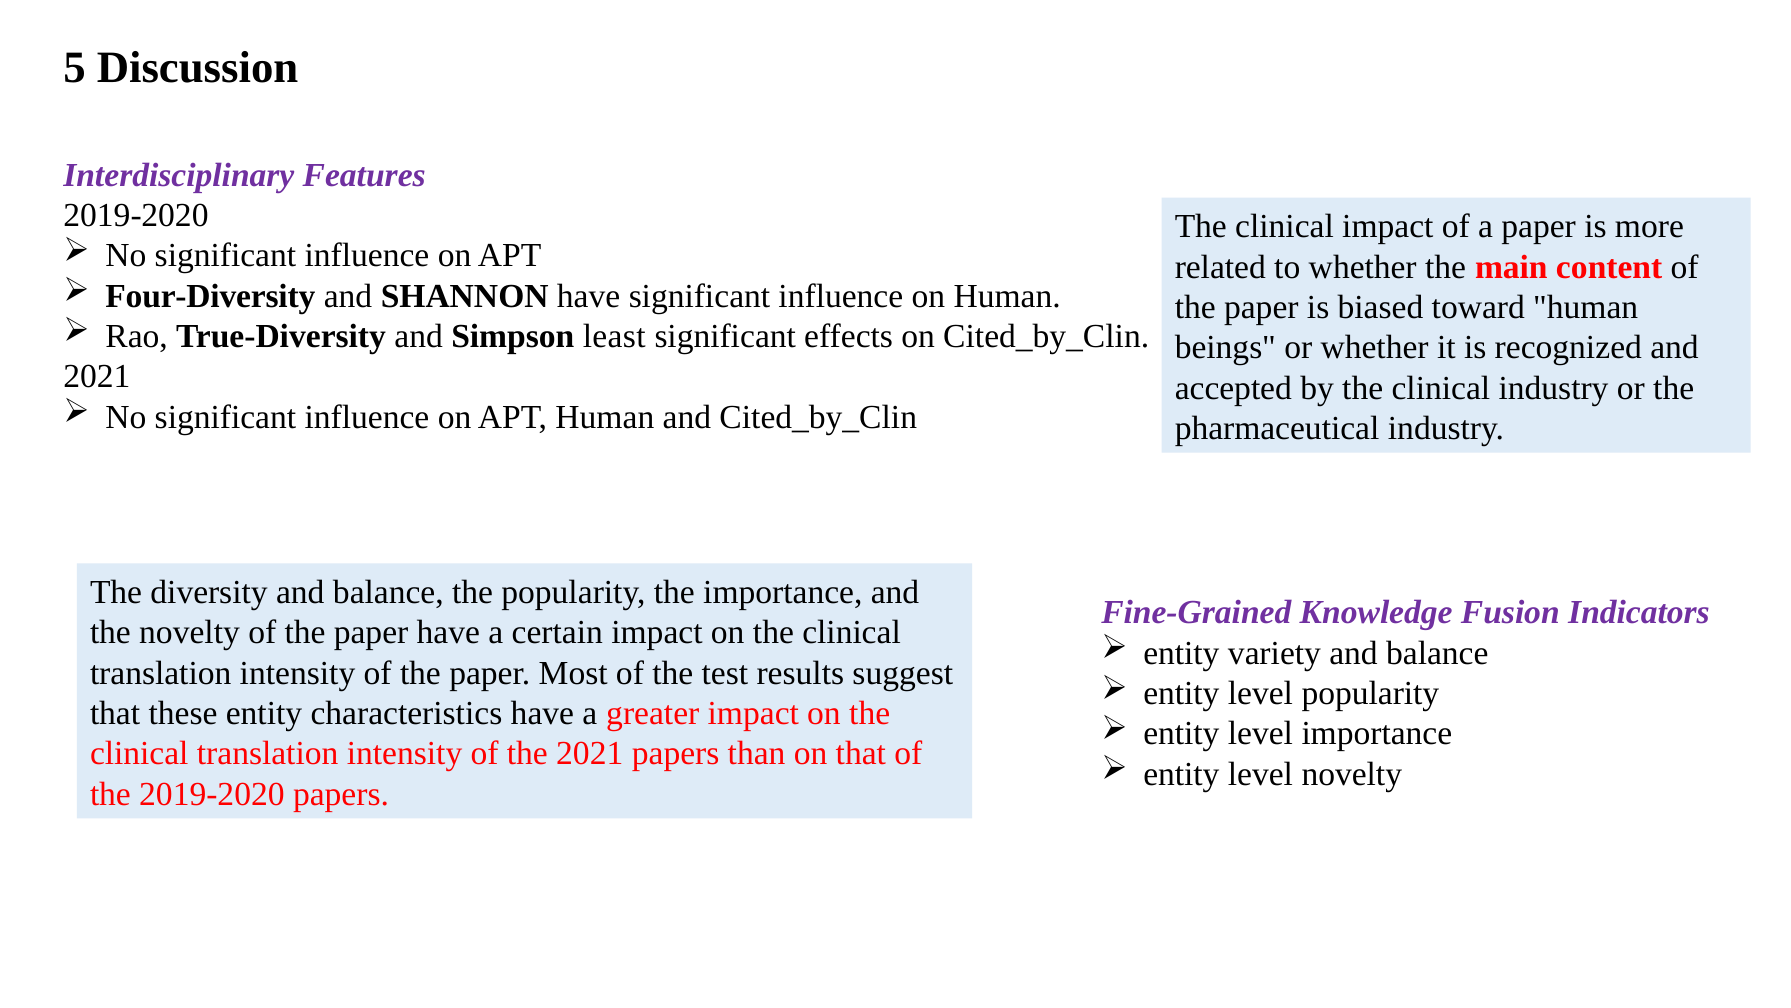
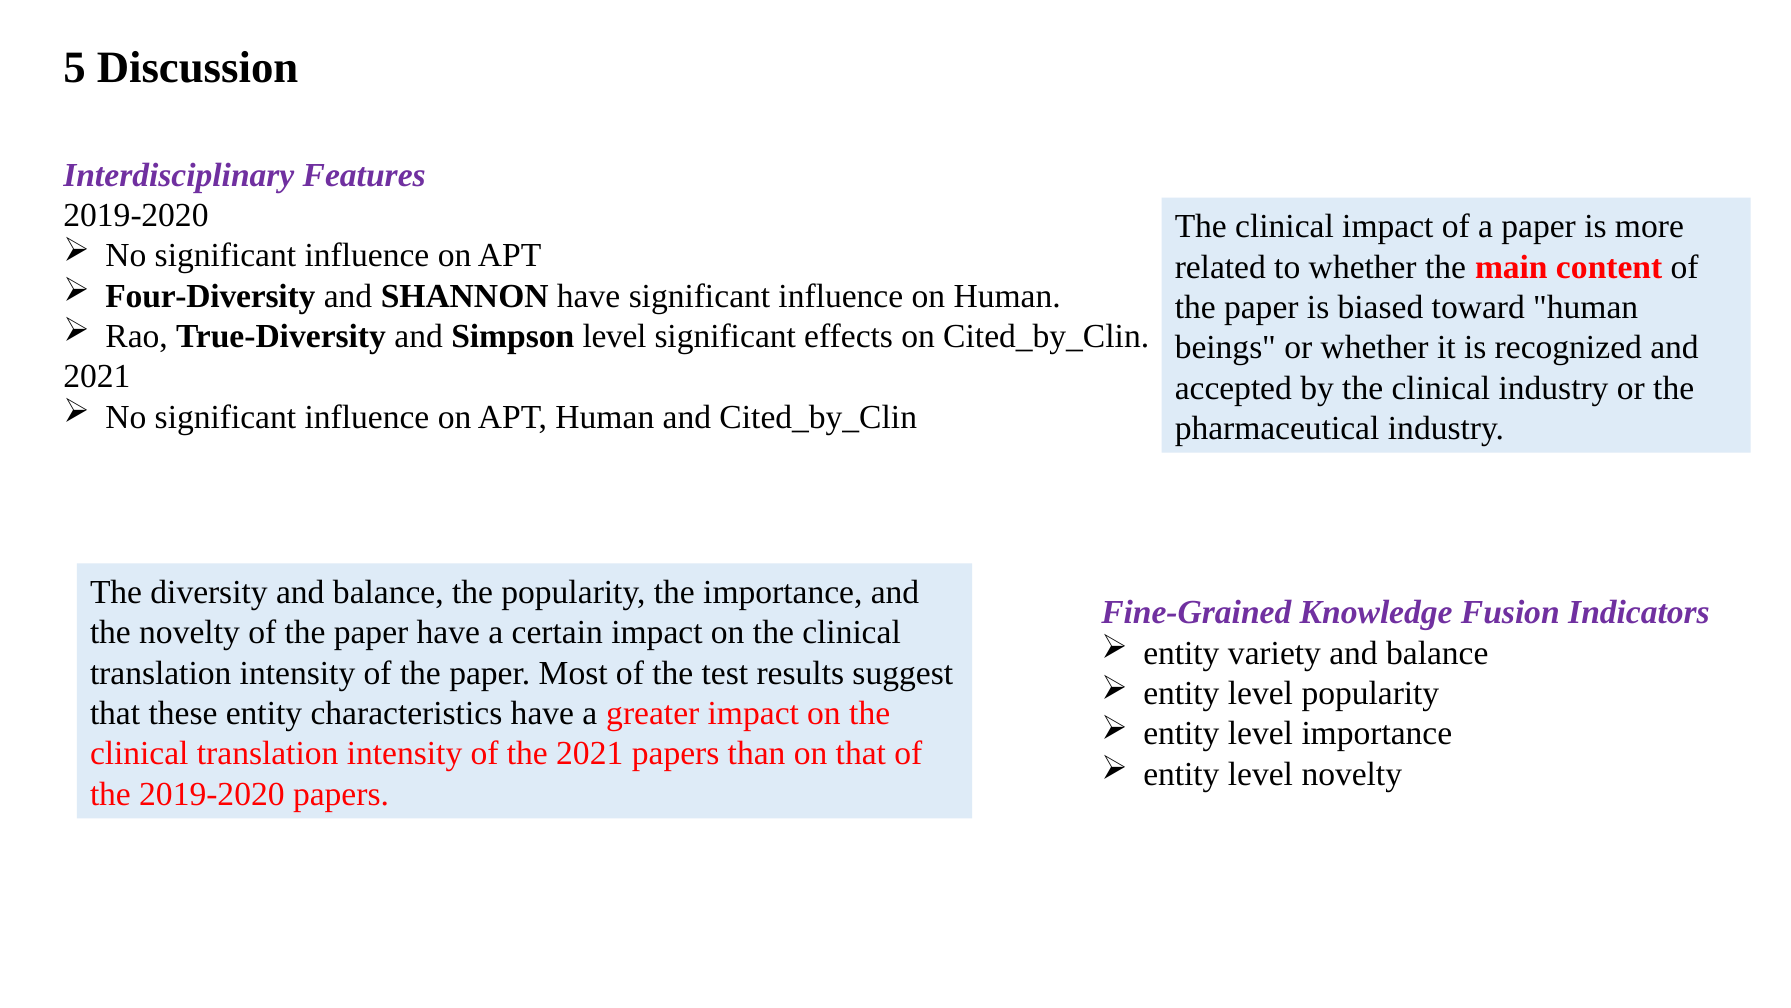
Simpson least: least -> level (615, 336)
